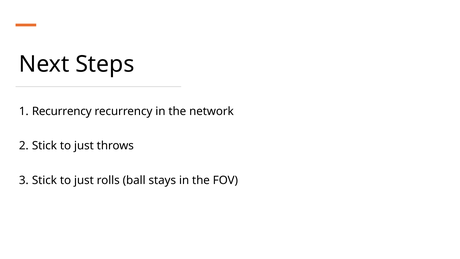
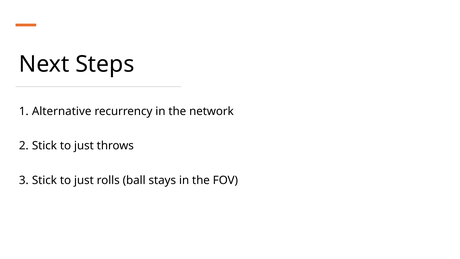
Recurrency: Recurrency -> Alternative (62, 111)
